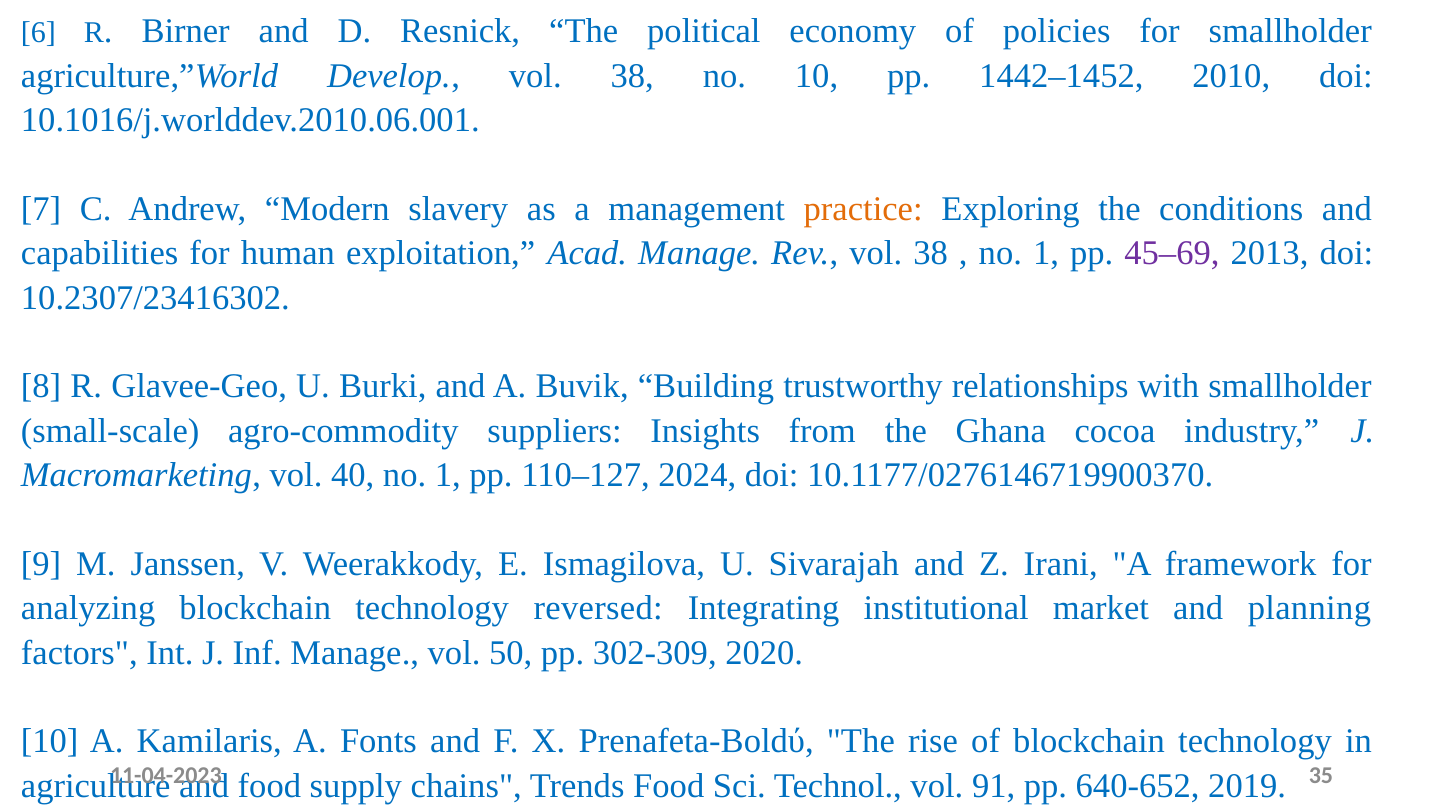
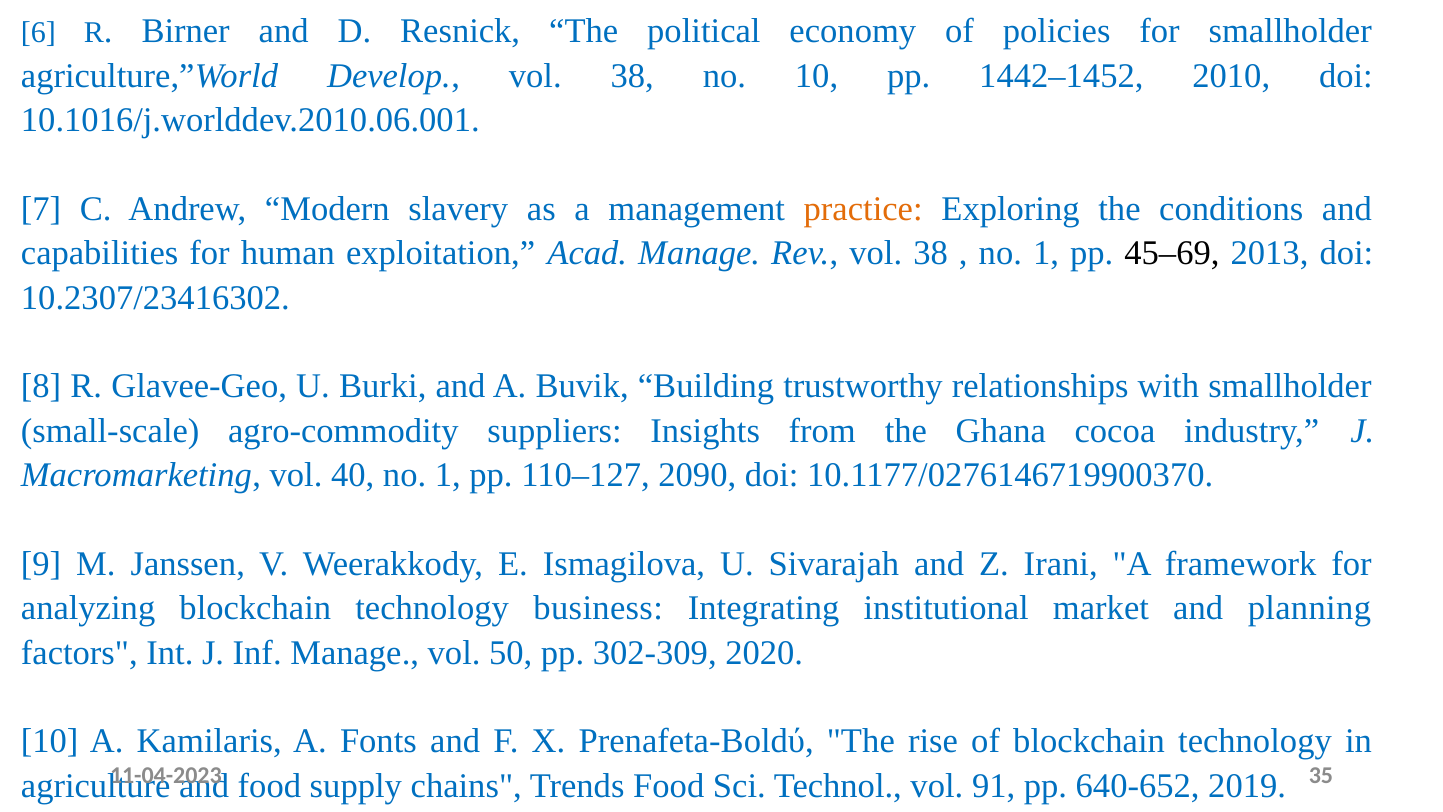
45–69 colour: purple -> black (1172, 253)
2024: 2024 -> 2090 (697, 475)
reversed: reversed -> business (598, 608)
